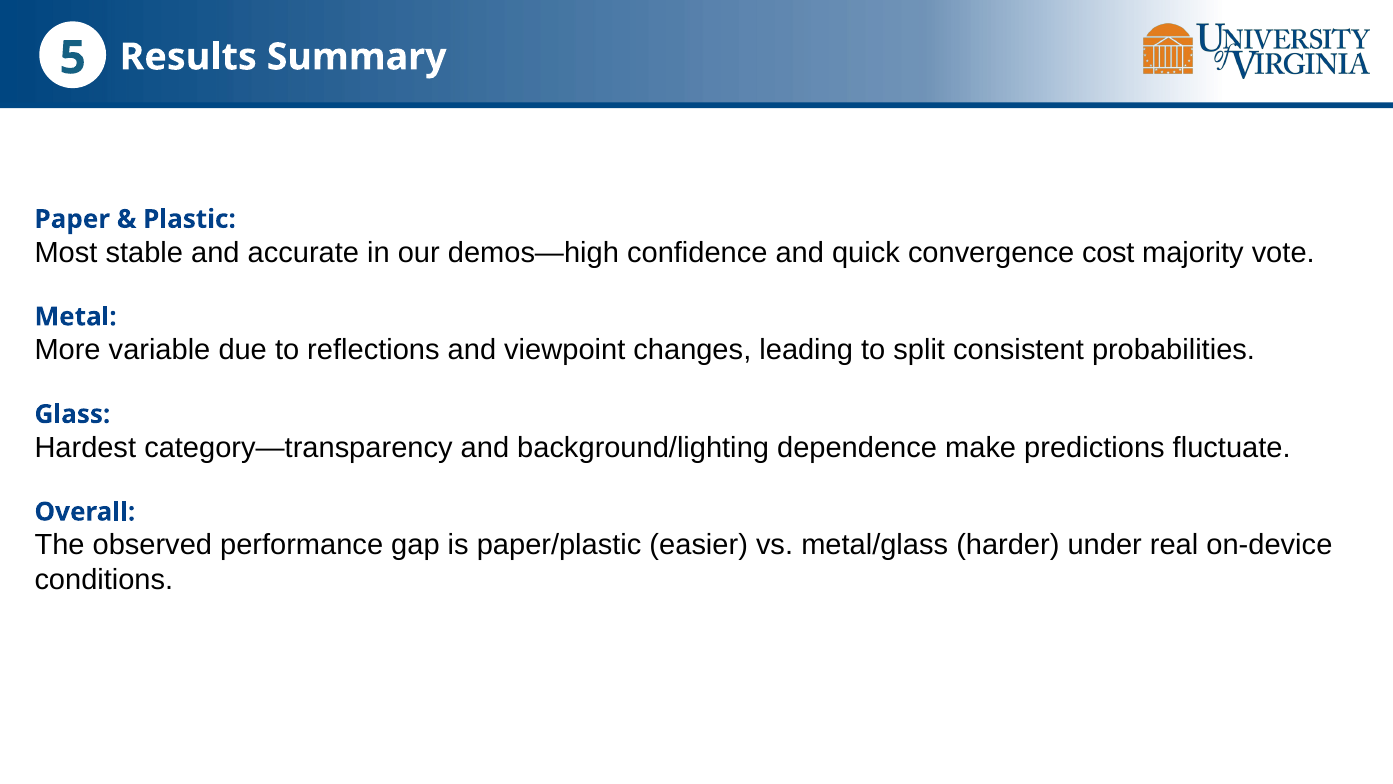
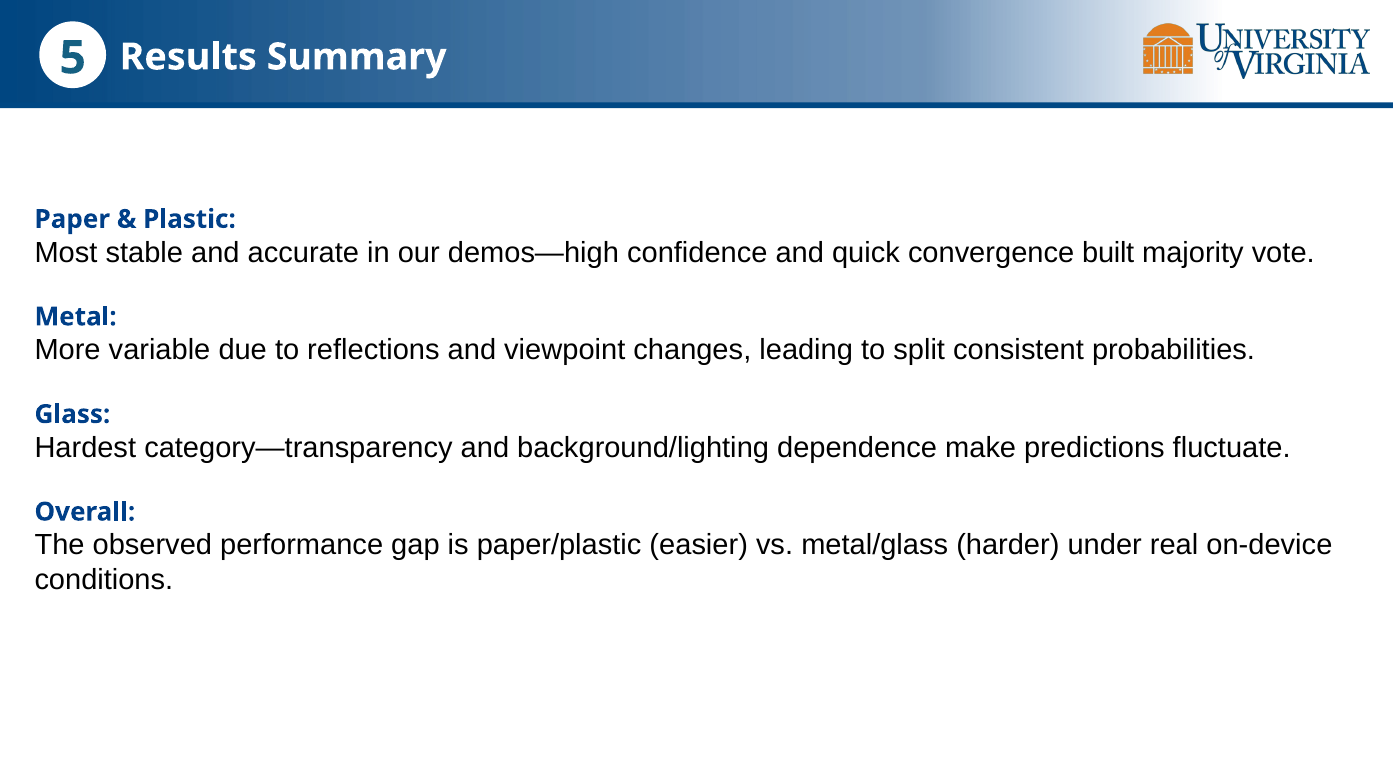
cost: cost -> built (1108, 252)
